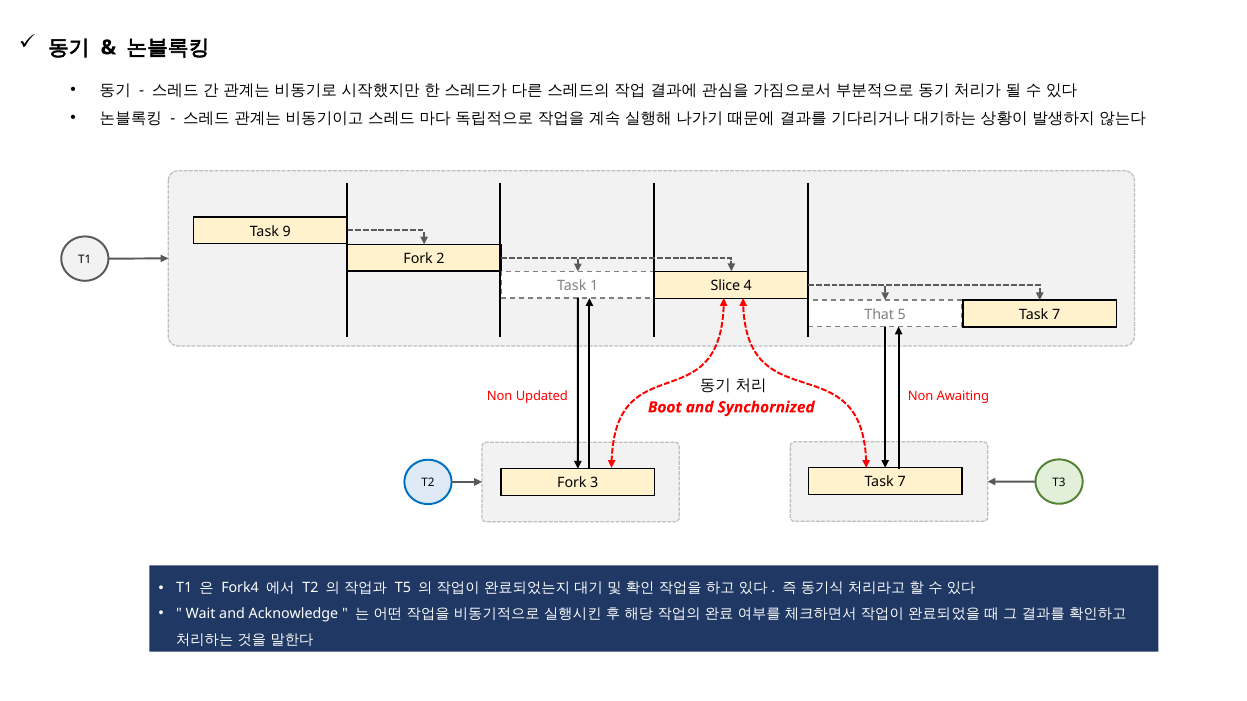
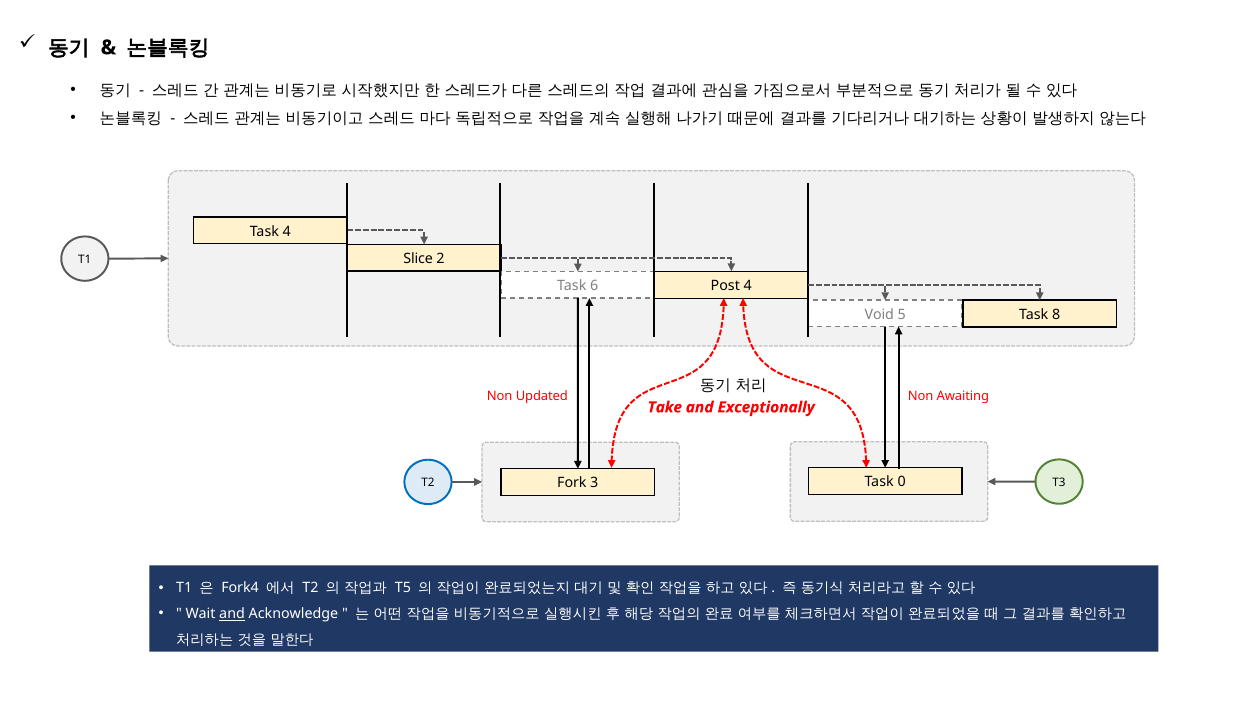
Task 9: 9 -> 4 (287, 231)
T1 Fork: Fork -> Slice (418, 259)
1: 1 -> 6 (594, 286)
Slice: Slice -> Post (725, 286)
That: That -> Void (879, 315)
7: 7 -> 8 (1056, 315)
Boot: Boot -> Take (665, 408)
Synchornized: Synchornized -> Exceptionally (766, 408)
7: 7 -> 0 (902, 482)
and underline: none -> present (232, 614)
